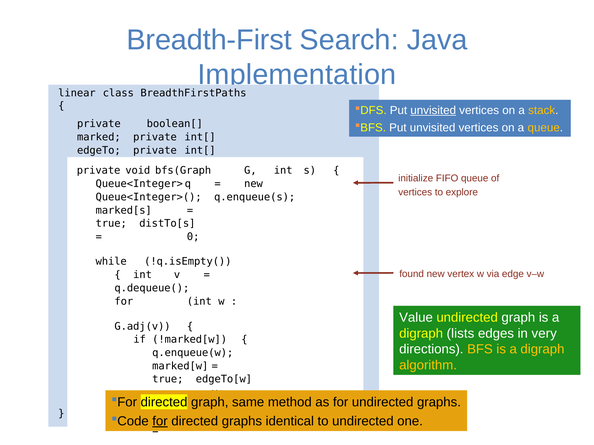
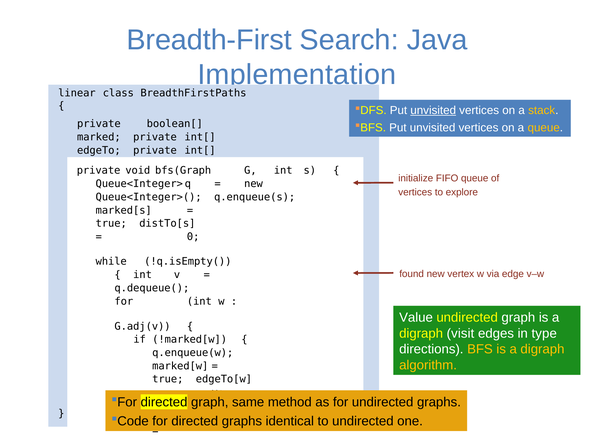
lists: lists -> visit (460, 334)
very: very -> type (544, 334)
for underline: present -> none (160, 422)
